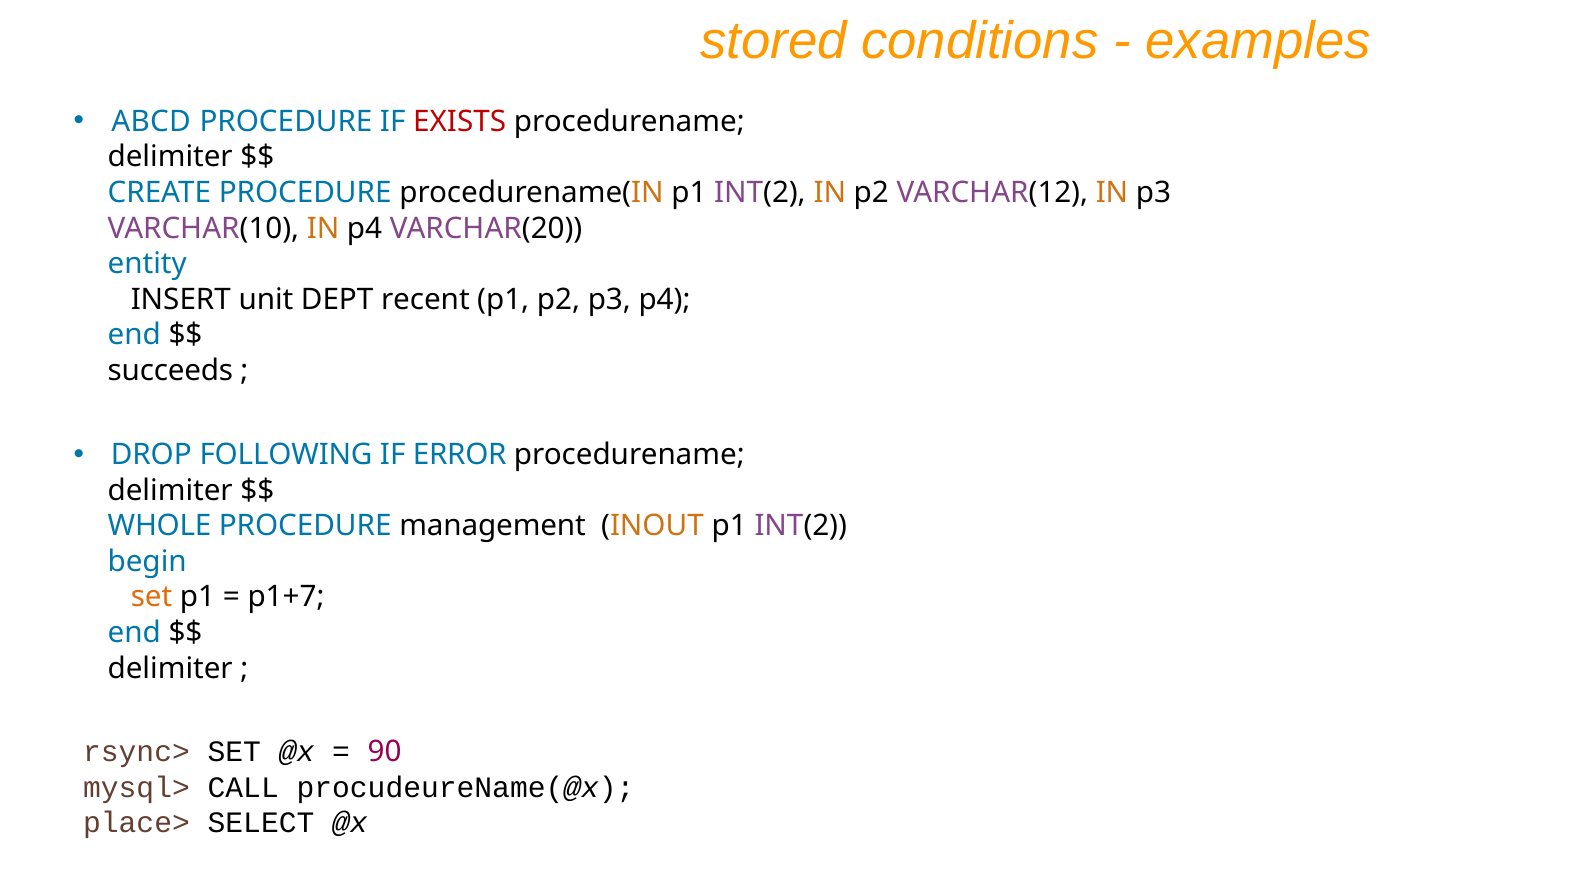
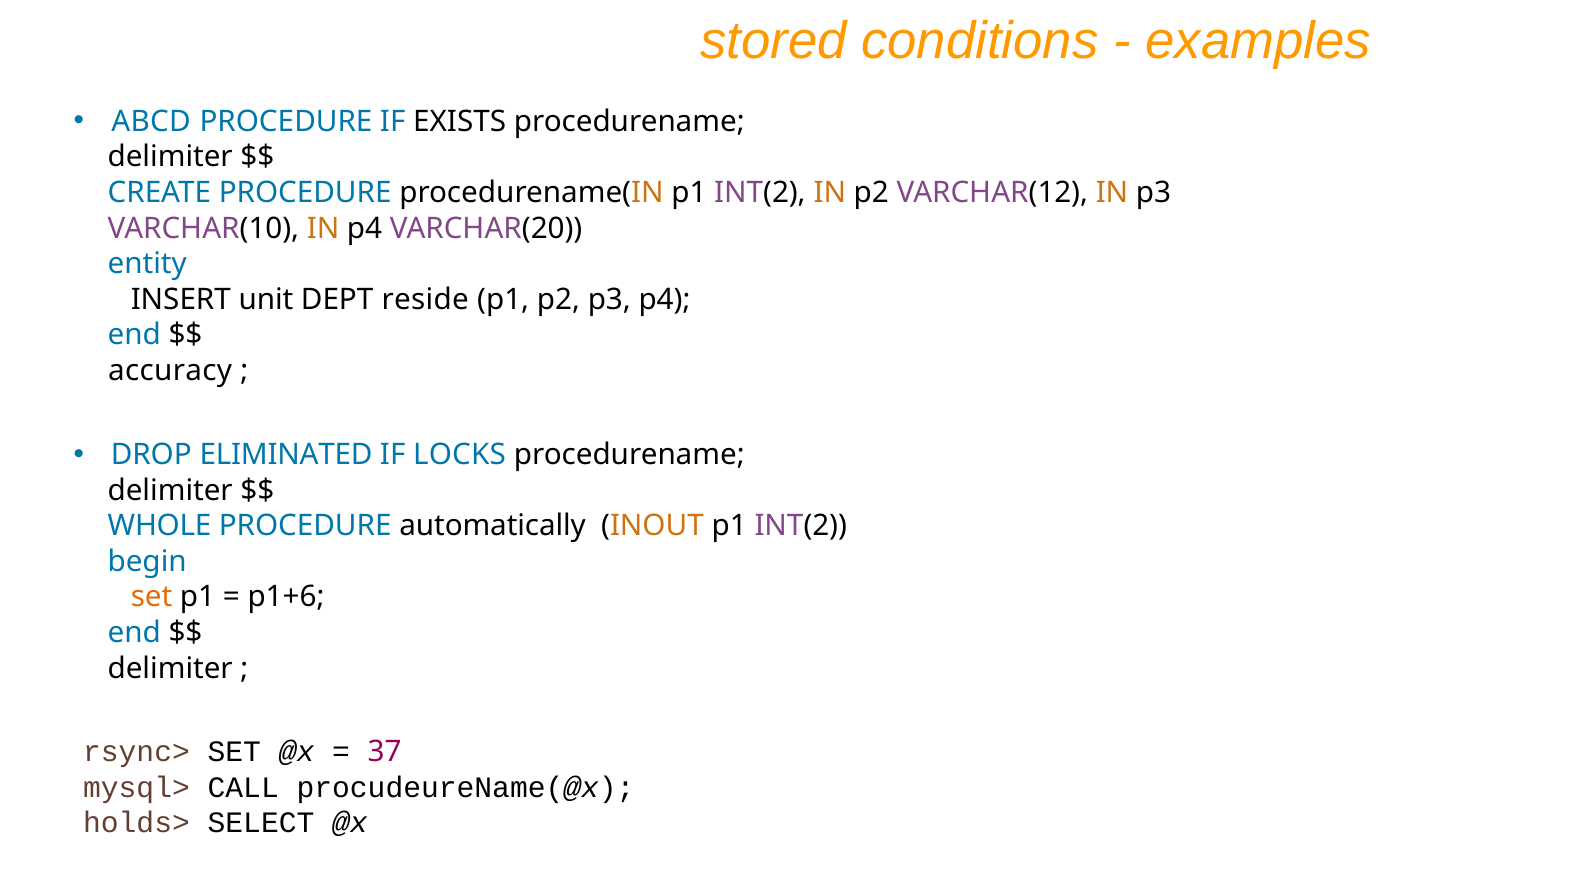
EXISTS colour: red -> black (460, 122)
recent: recent -> reside (425, 299)
succeeds: succeeds -> accuracy (170, 371)
FOLLOWING: FOLLOWING -> ELIMINATED (286, 455)
ERROR: ERROR -> LOCKS (460, 455)
management: management -> automatically (493, 526)
p1+7: p1+7 -> p1+6 (286, 597)
90: 90 -> 37 (385, 752)
place>: place> -> holds> (136, 823)
